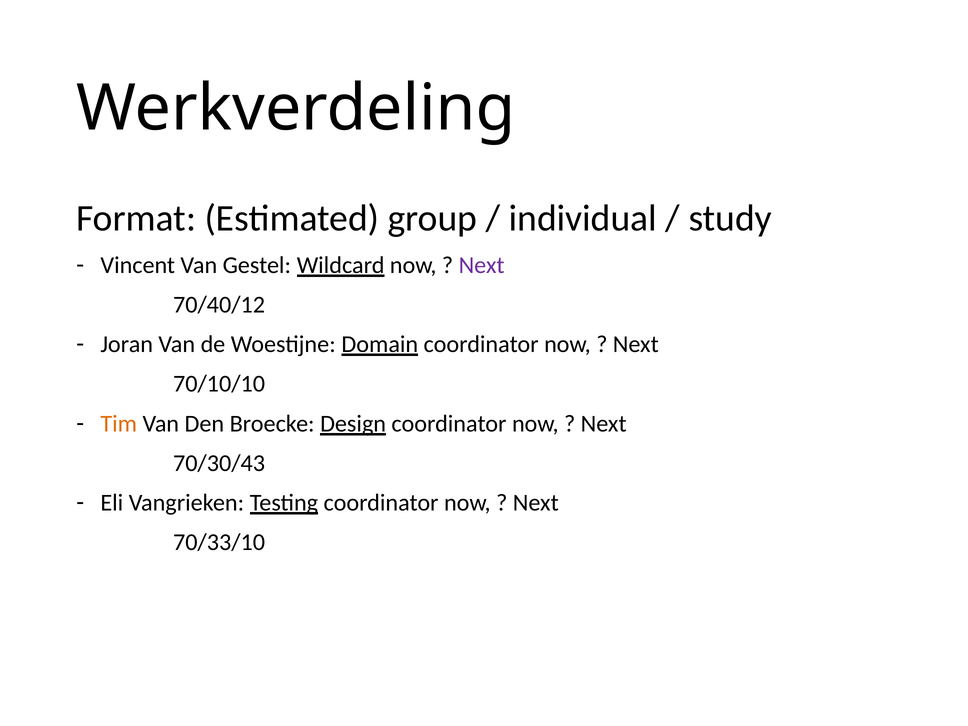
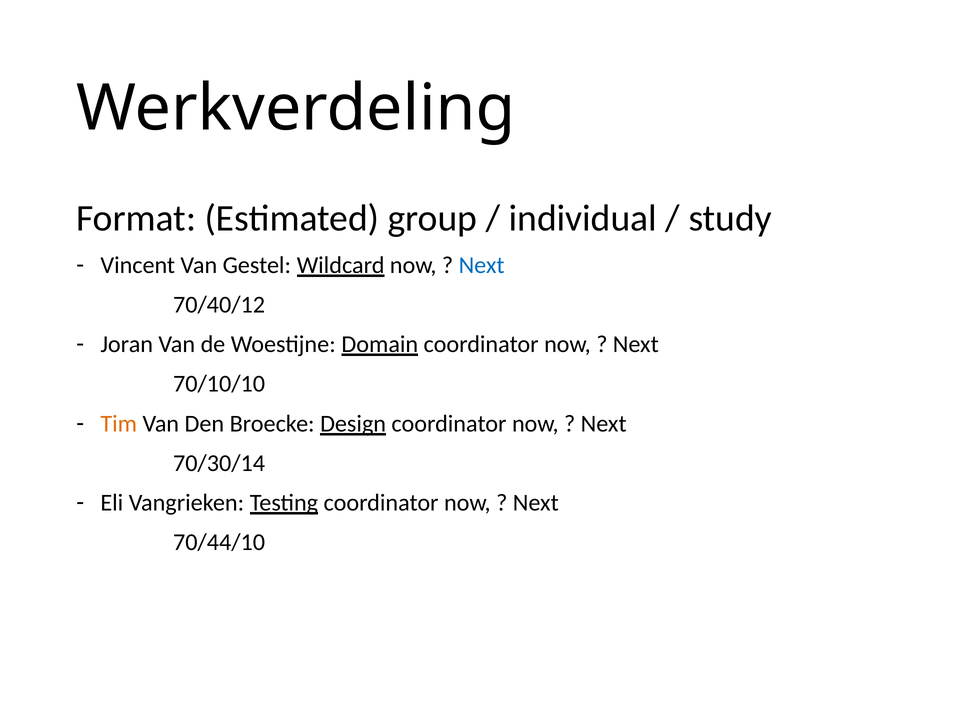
Next colour: purple -> blue (482, 265)
70/30/43: 70/30/43 -> 70/30/14 (219, 463)
70/33/10: 70/33/10 -> 70/44/10 (219, 542)
